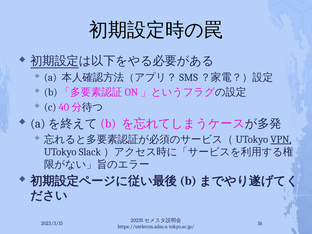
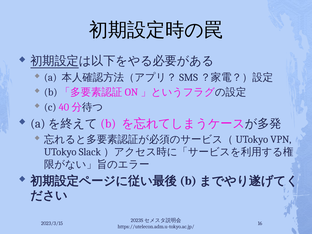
VPN underline: present -> none (281, 139)
